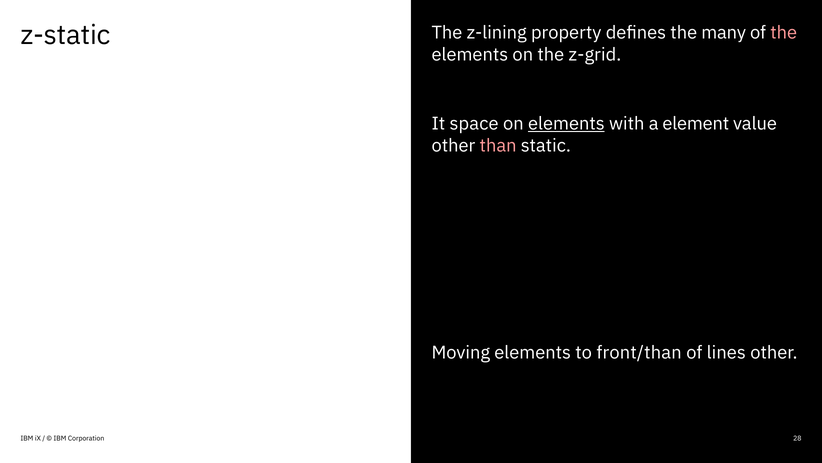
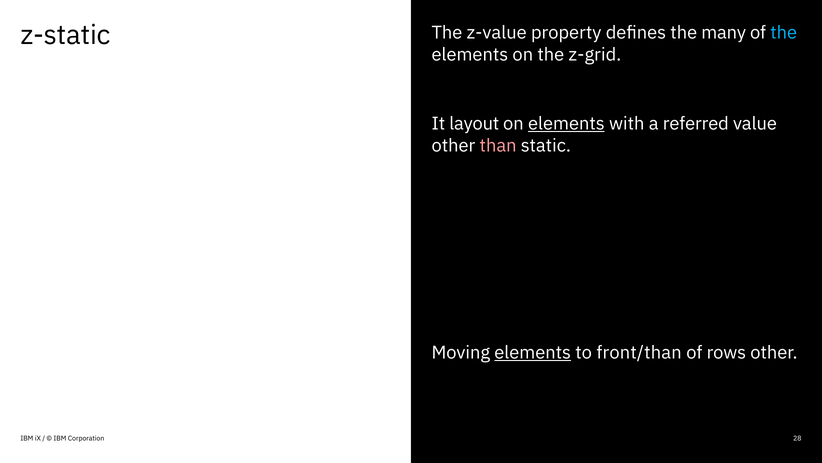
z-lining: z-lining -> z-value (497, 33)
the colour: pink -> light blue (784, 33)
space: space -> layout (474, 124)
element: element -> referred (696, 124)
elements underline: none -> present (533, 352)
lines: lines -> rows (726, 352)
